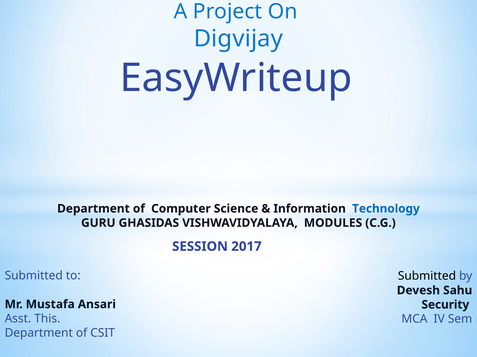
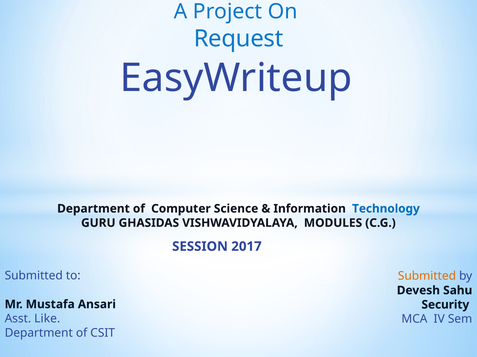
Digvijay: Digvijay -> Request (239, 39)
Submitted colour: black -> orange (427, 277)
This: This -> Like (47, 319)
